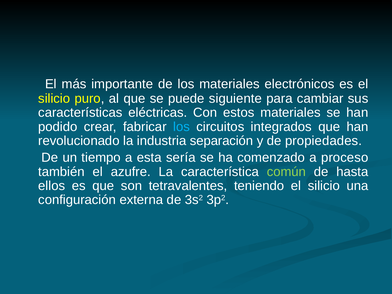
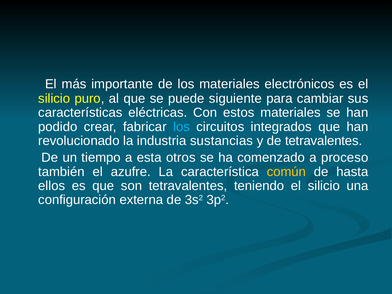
separación: separación -> sustancias (221, 141)
de propiedades: propiedades -> tetravalentes (324, 141)
sería: sería -> otros (181, 158)
común colour: light green -> yellow (286, 172)
